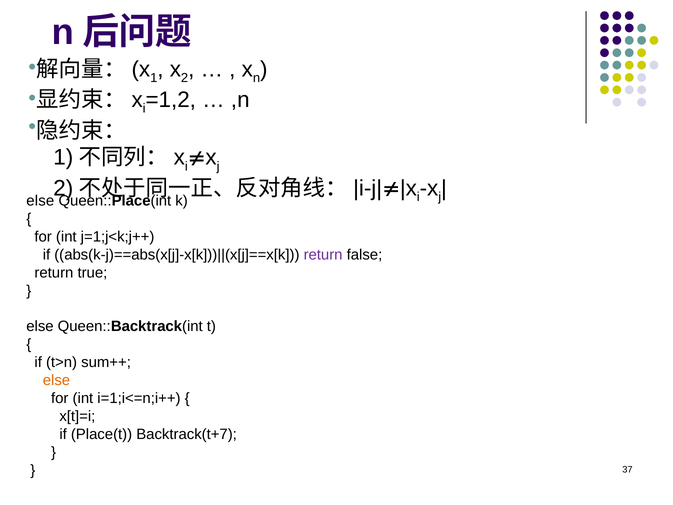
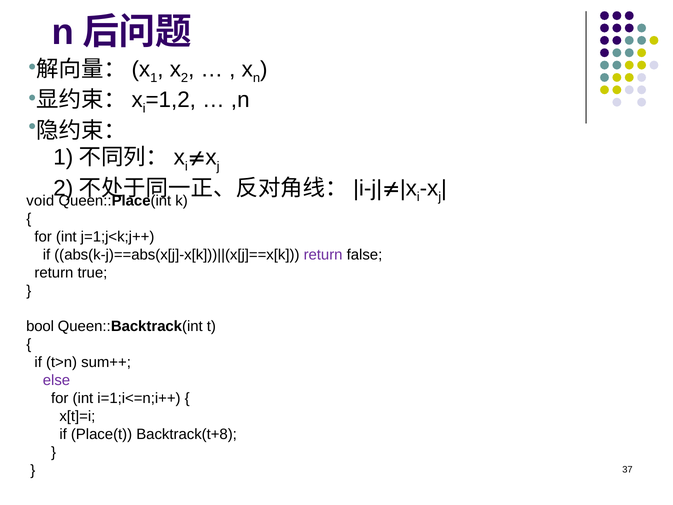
else: else -> void (40, 201)
else: else -> bool (40, 326)
else colour: orange -> purple (56, 380)
Backtrack(t+7: Backtrack(t+7 -> Backtrack(t+8 (187, 434)
